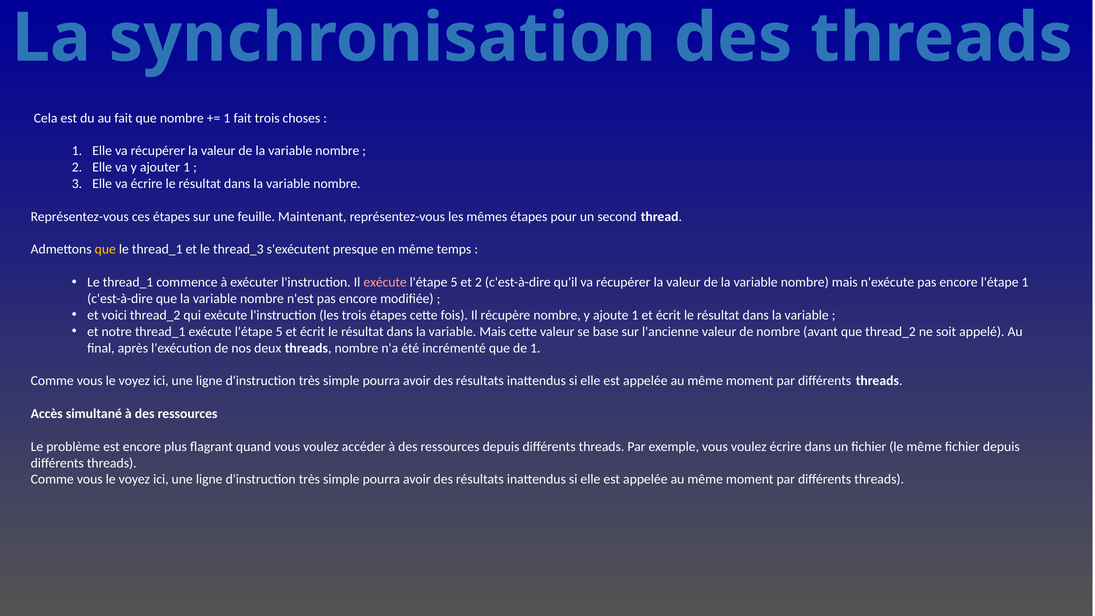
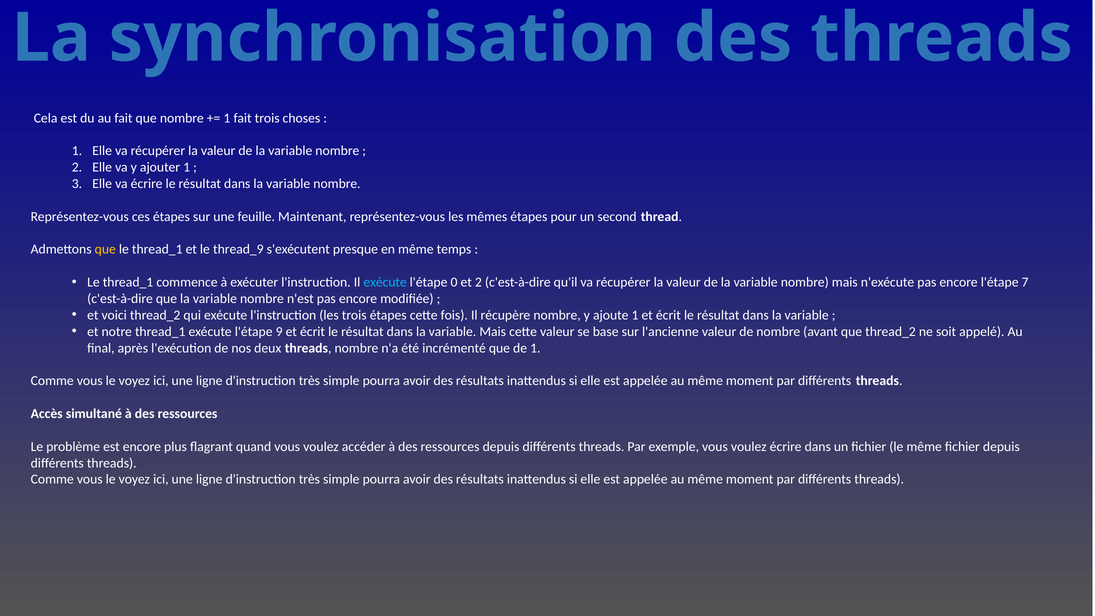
thread_3: thread_3 -> thread_9 (238, 249)
exécute colour: pink -> light blue (385, 282)
5: 5 -> 0 (454, 282)
l'étape 1: 1 -> 7 (1025, 282)
thread_1 exécute l'étape 5: 5 -> 9 (279, 332)
